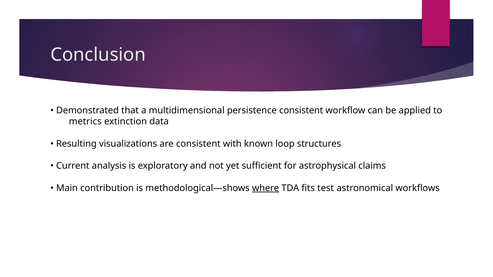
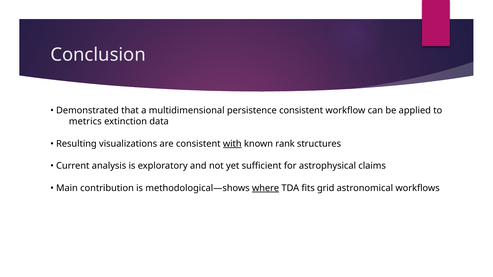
with underline: none -> present (232, 144)
loop: loop -> rank (285, 144)
test: test -> grid (326, 188)
